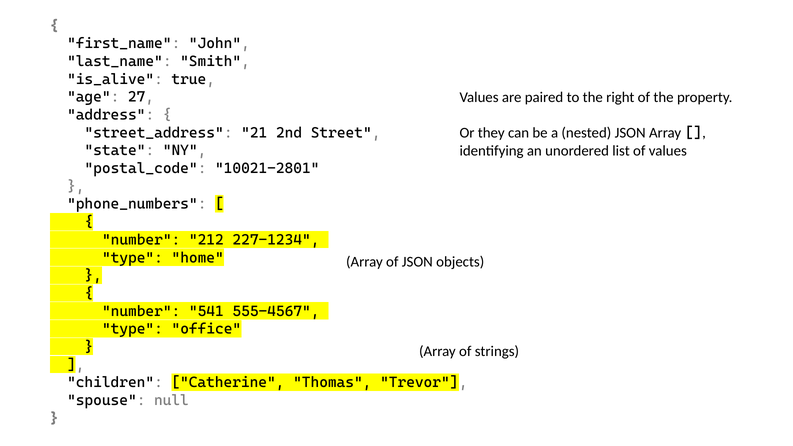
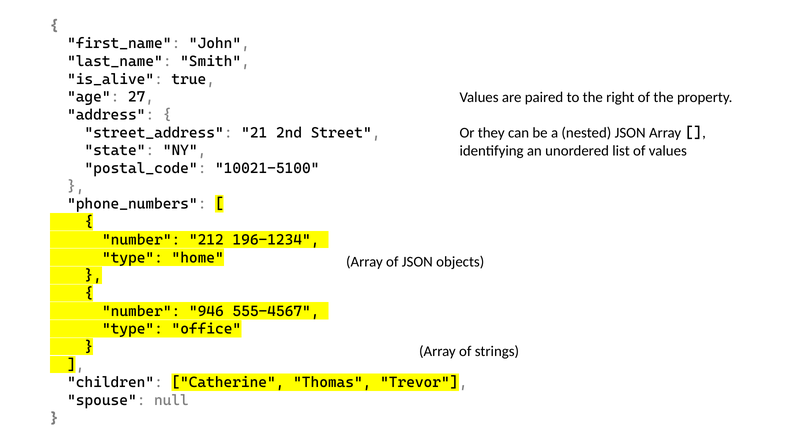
10021-2801: 10021-2801 -> 10021-5100 (267, 168)
227-1234: 227-1234 -> 196-1234 (276, 240)
541: 541 -> 946 (206, 311)
